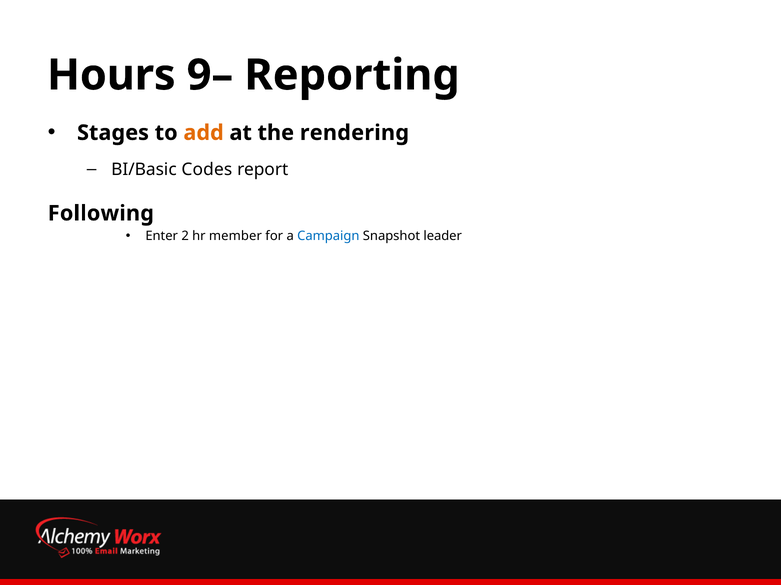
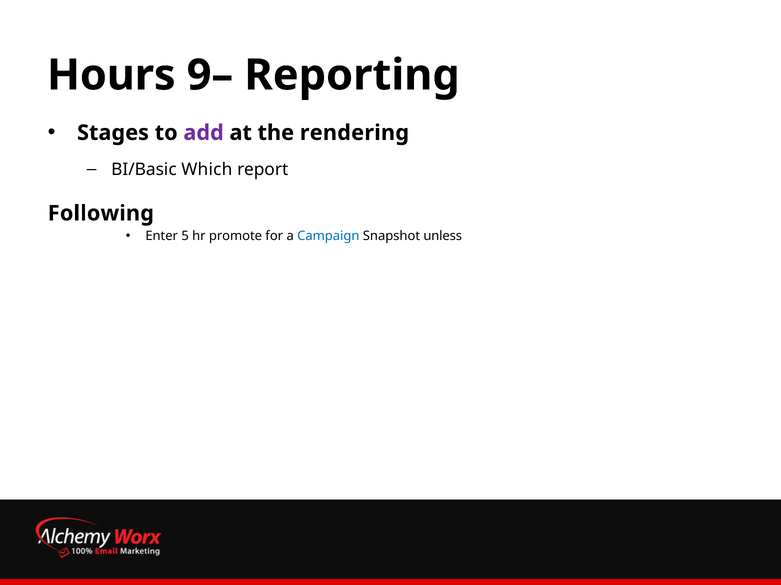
add colour: orange -> purple (204, 133)
Codes: Codes -> Which (207, 170)
2: 2 -> 5 (185, 236)
member: member -> promote (235, 236)
leader: leader -> unless (443, 236)
